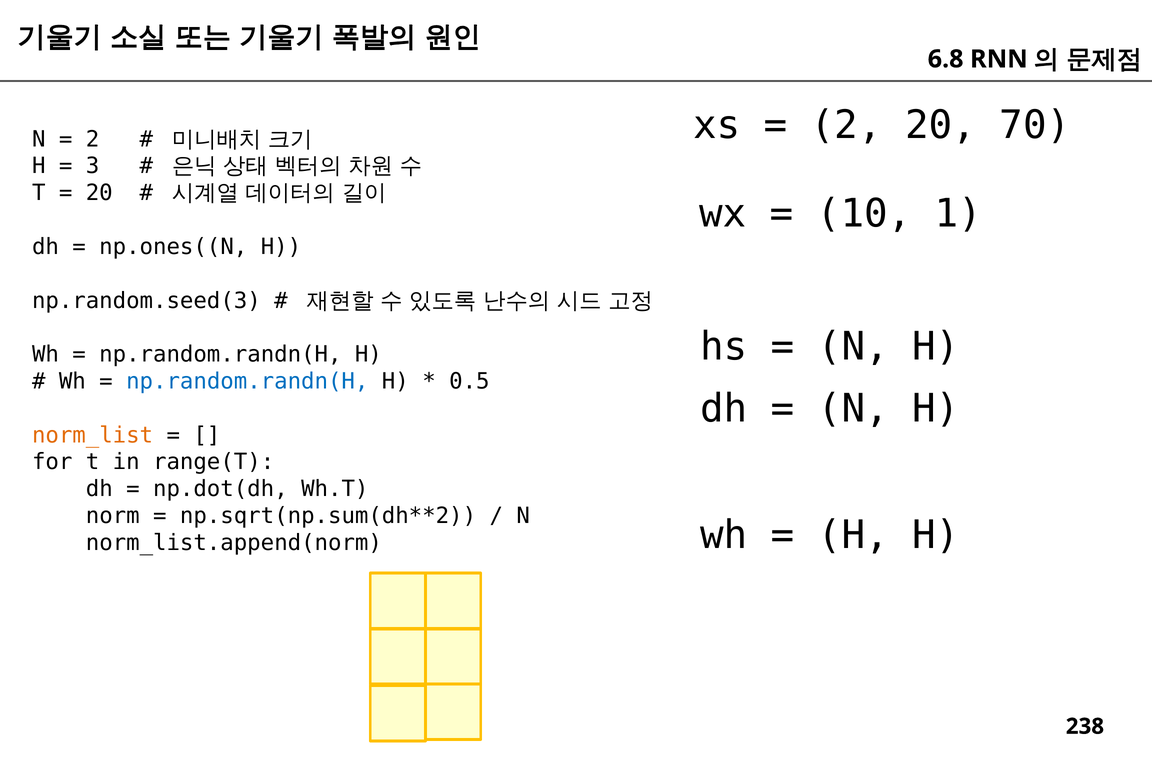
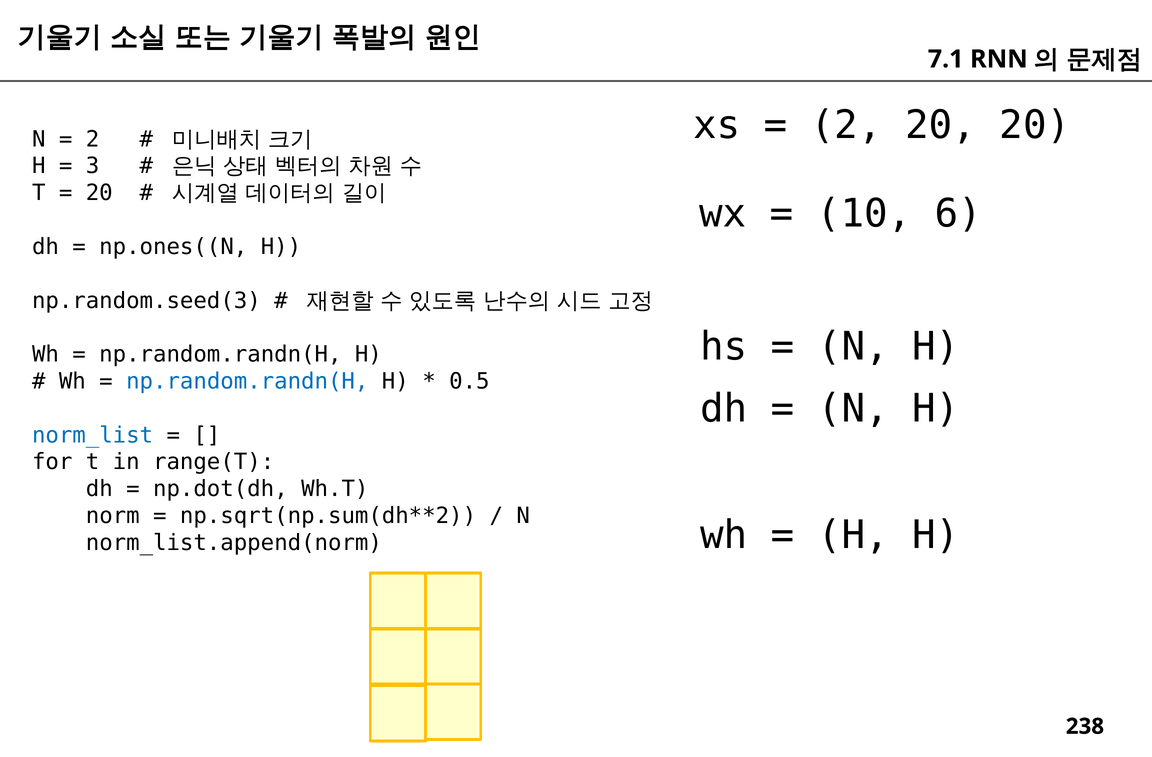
6.8: 6.8 -> 7.1 (946, 59)
20 70: 70 -> 20 (1035, 125)
1: 1 -> 6 (958, 214)
norm_list colour: orange -> blue (93, 435)
